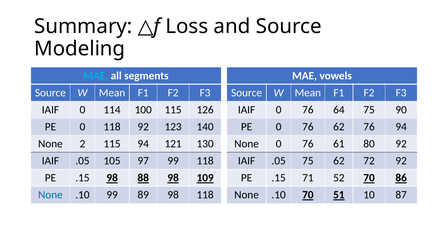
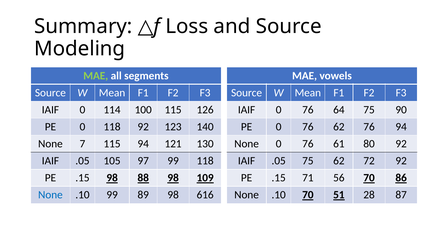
MAE colour: light blue -> light green (96, 76)
2: 2 -> 7 (82, 144)
52: 52 -> 56 (339, 178)
98 118: 118 -> 616 (205, 195)
10: 10 -> 28 (369, 195)
